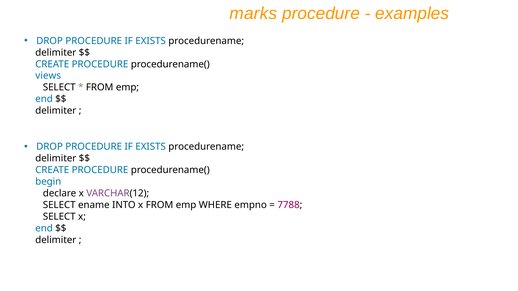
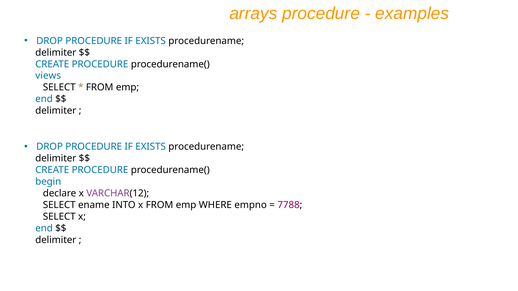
marks: marks -> arrays (253, 13)
